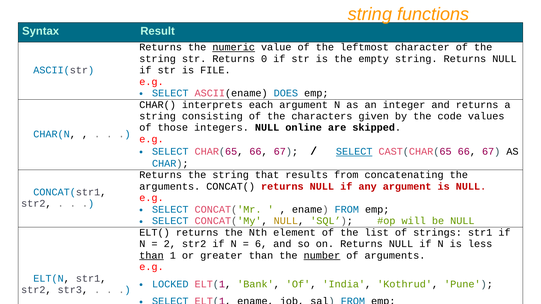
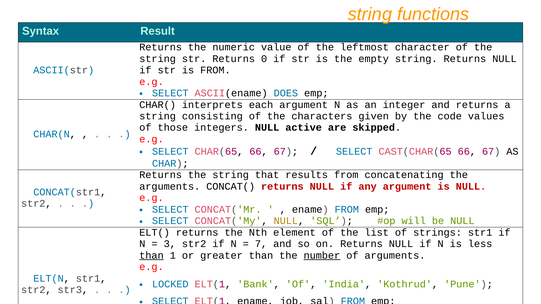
numeric underline: present -> none (234, 47)
is FILE: FILE -> FROM (215, 70)
online: online -> active (304, 128)
SELECT underline: present -> none (354, 152)
2: 2 -> 3 (170, 244)
6: 6 -> 7 (261, 244)
